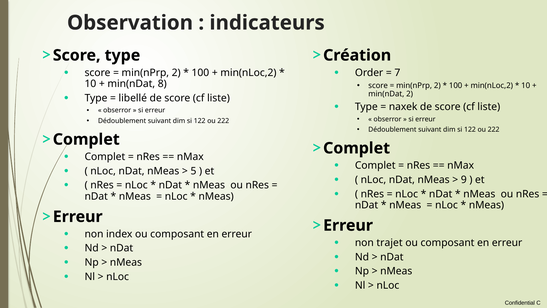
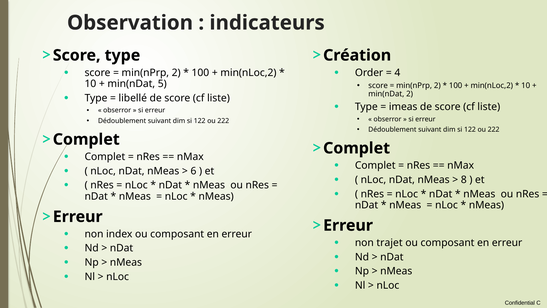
7: 7 -> 4 (397, 73)
8: 8 -> 5 (162, 84)
naxek: naxek -> imeas (403, 107)
5: 5 -> 6 (193, 171)
9: 9 -> 8 (464, 180)
